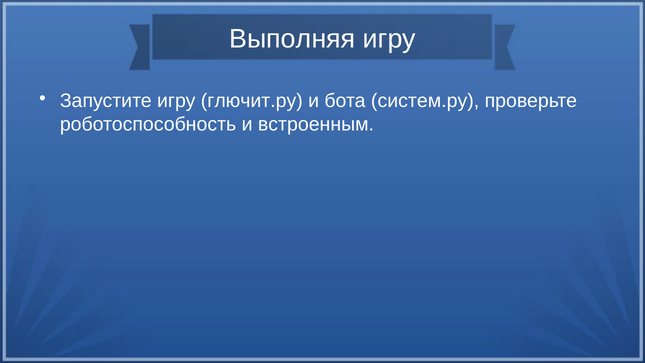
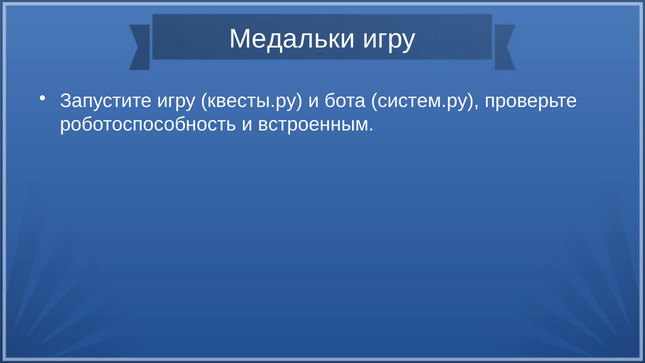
Выполняя: Выполняя -> Медальки (292, 39)
глючит.py: глючит.py -> квесты.py (252, 101)
